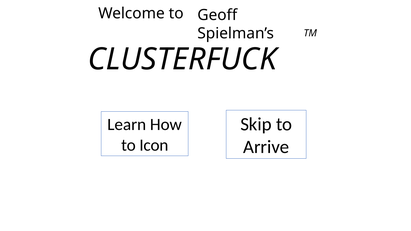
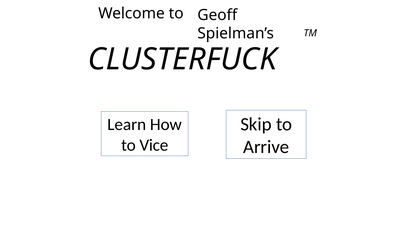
Icon: Icon -> Vice (154, 145)
